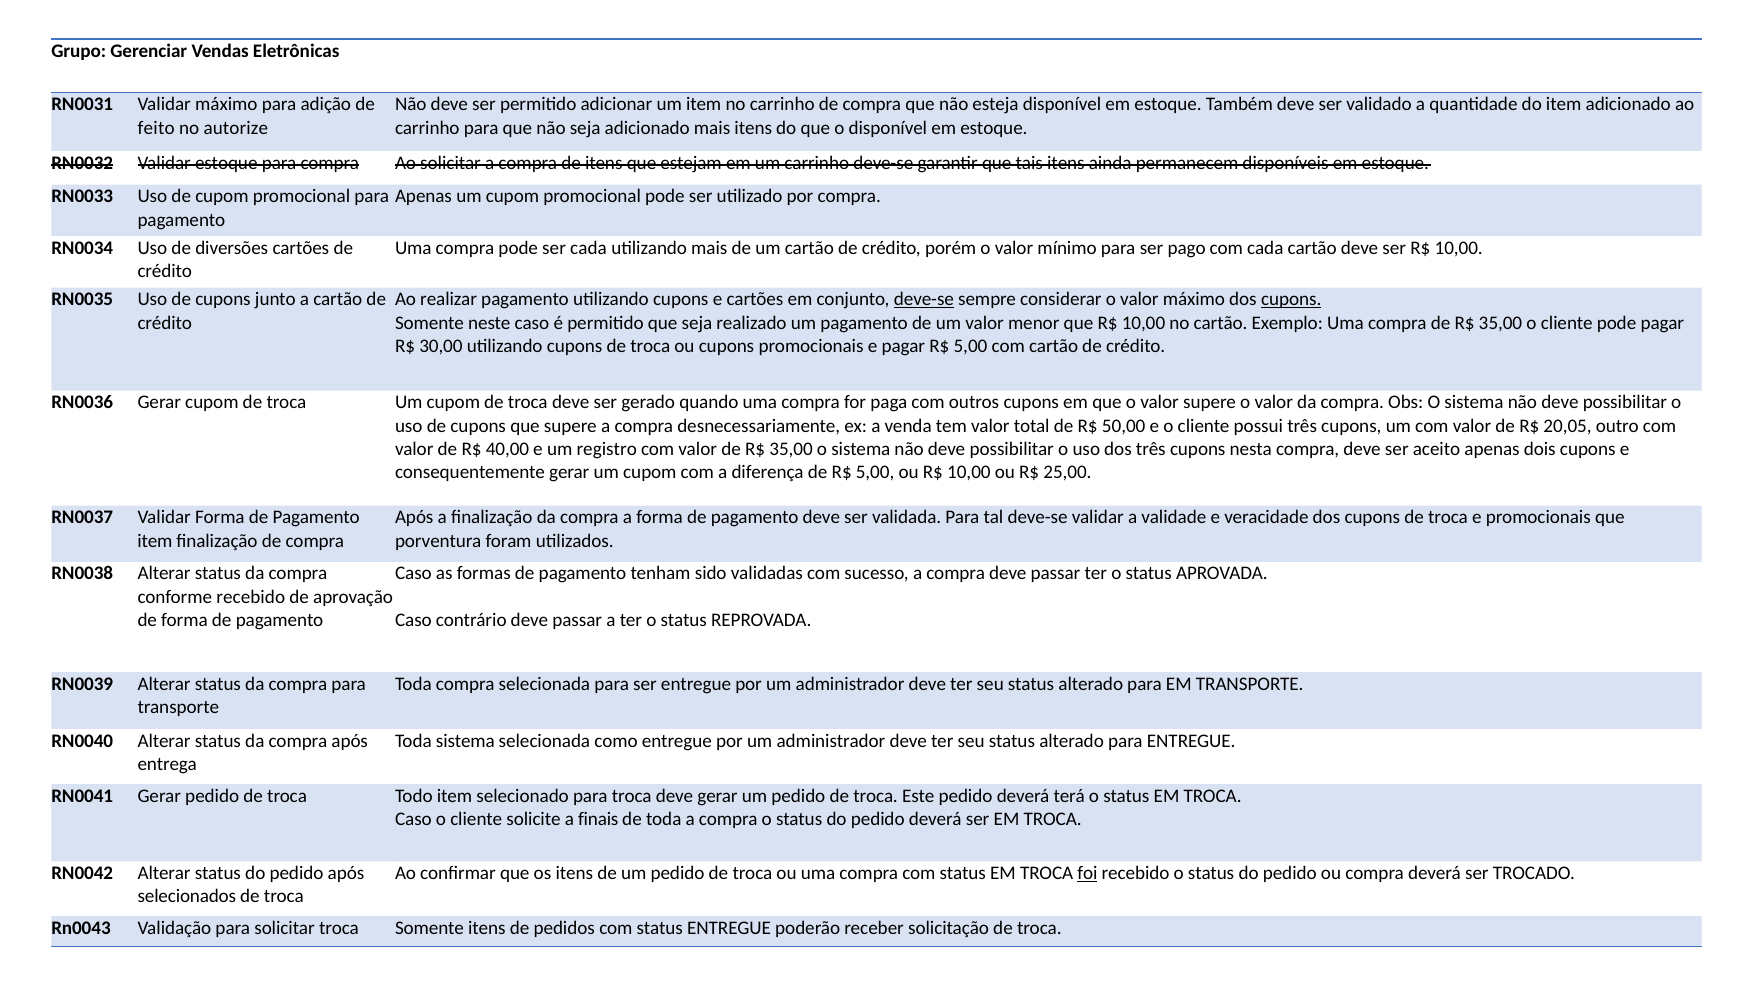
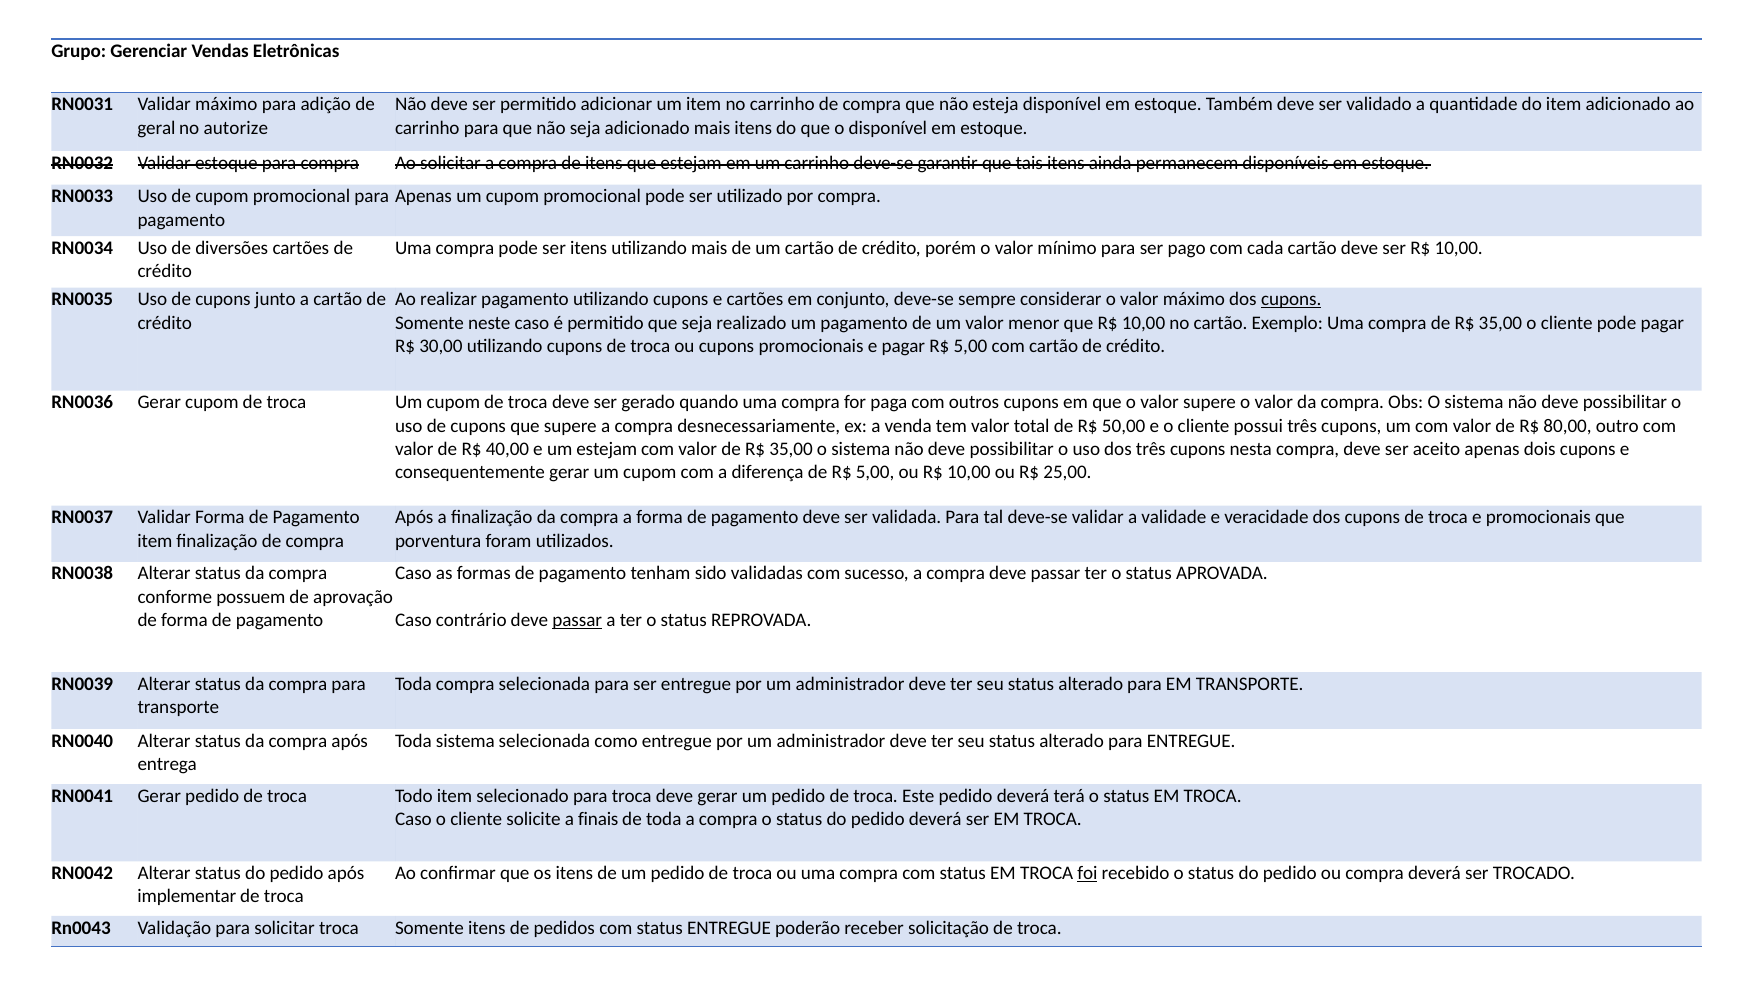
feito: feito -> geral (156, 128)
ser cada: cada -> itens (589, 248)
deve-se underline: present -> none (924, 299)
20,05: 20,05 -> 80,00 (1568, 426)
um registro: registro -> estejam (607, 449)
conforme recebido: recebido -> possuem (251, 597)
passar underline: none -> present (577, 620)
selecionados: selecionados -> implementar (187, 897)
